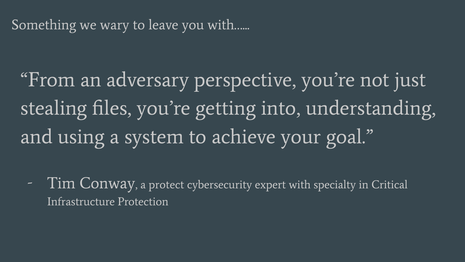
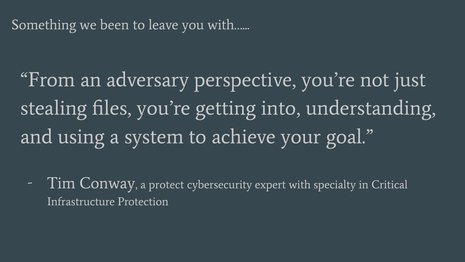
wary: wary -> been (115, 25)
